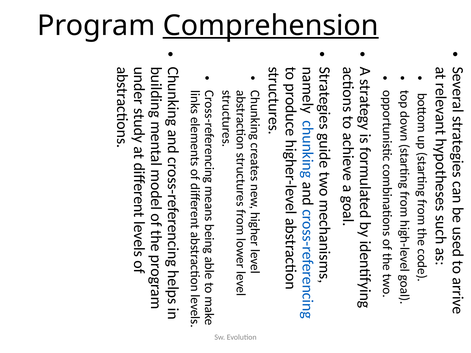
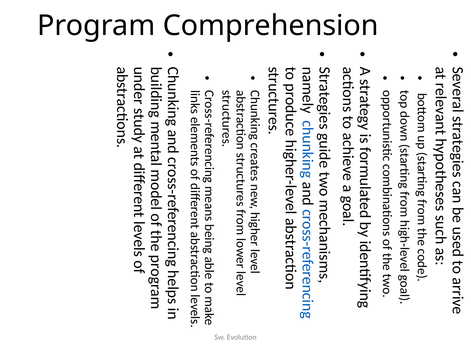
Comprehension underline: present -> none (271, 26)
